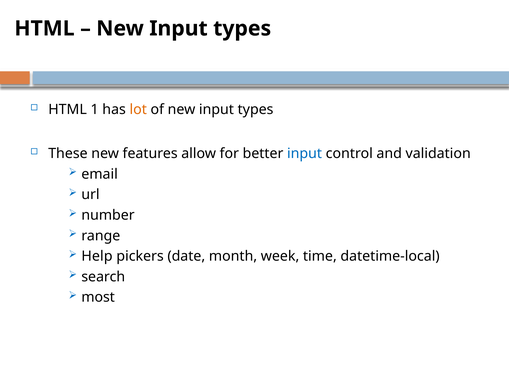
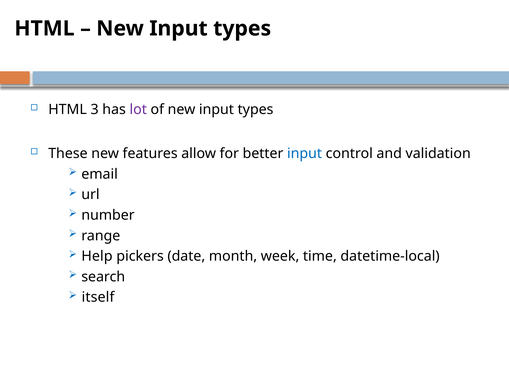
1: 1 -> 3 (95, 110)
lot colour: orange -> purple (138, 110)
most: most -> itself (98, 297)
